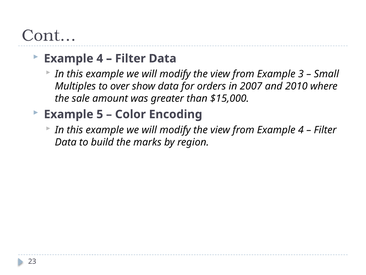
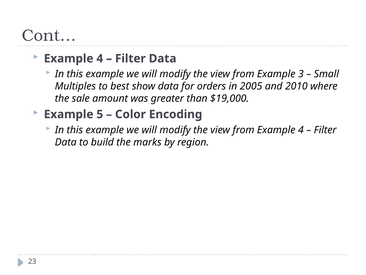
over: over -> best (120, 86)
2007: 2007 -> 2005 (251, 86)
$15,000: $15,000 -> $19,000 (230, 98)
